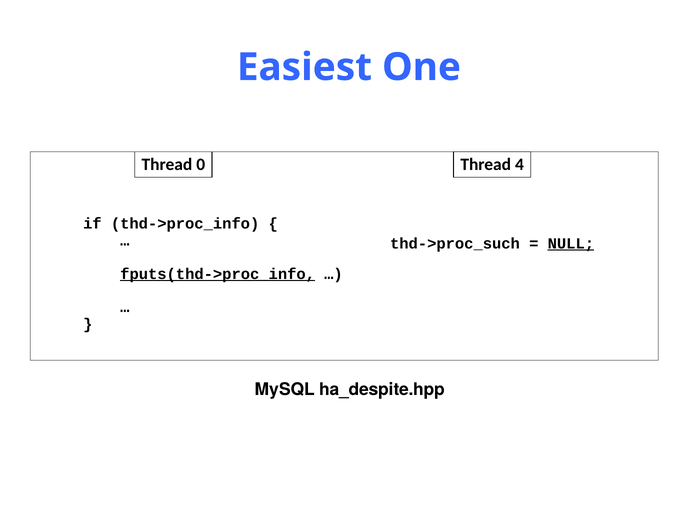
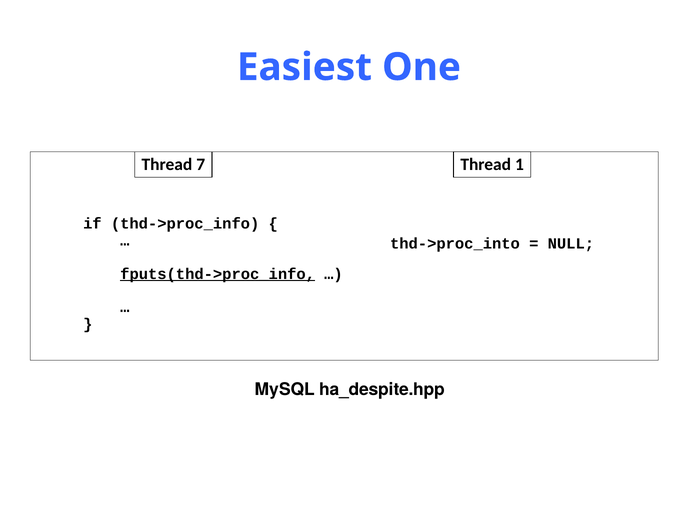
0: 0 -> 7 (201, 165)
4: 4 -> 1 (519, 165)
thd->proc_such: thd->proc_such -> thd->proc_into (455, 244)
NULL underline: present -> none (571, 244)
